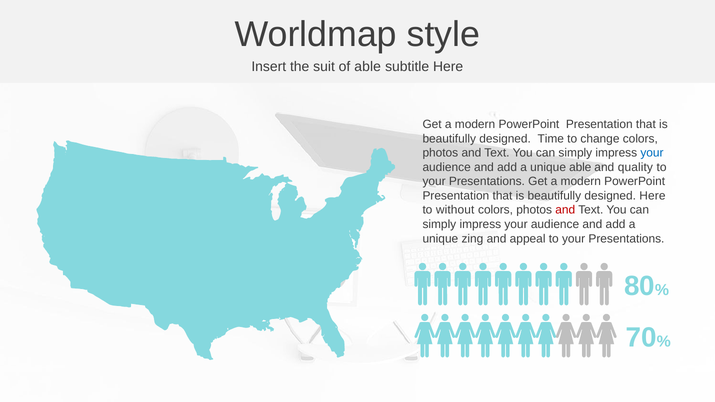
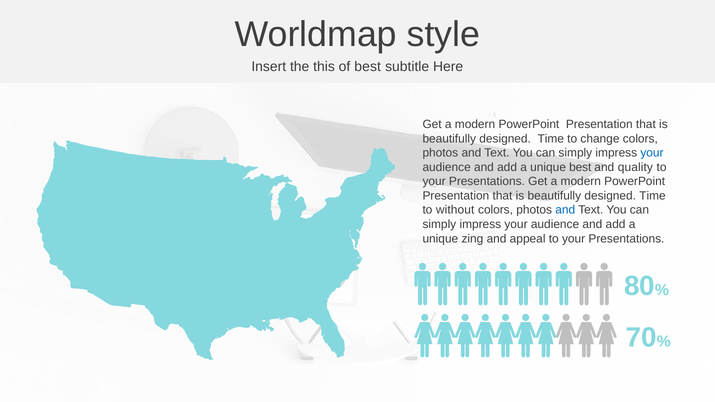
suit: suit -> this (324, 67)
of able: able -> best (368, 67)
unique able: able -> best (580, 167)
Here: Here -> Time (653, 196)
and colour: red -> blue (565, 210)
